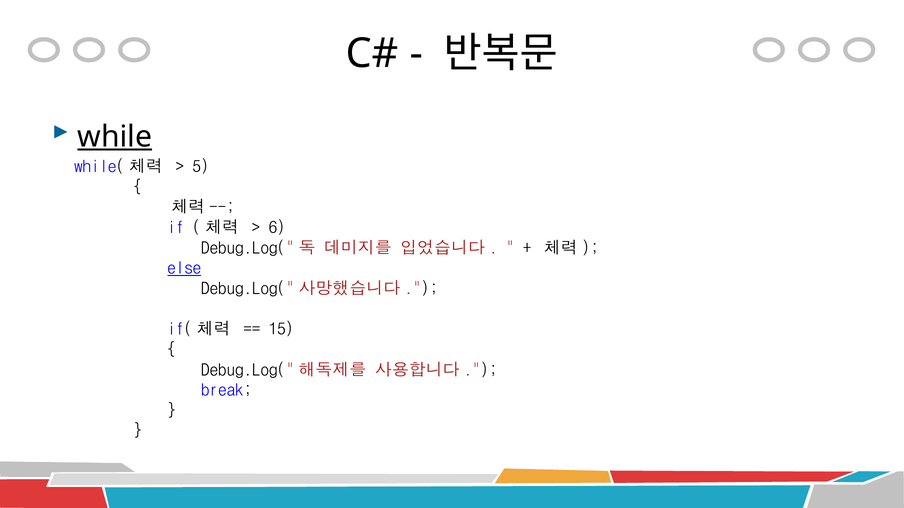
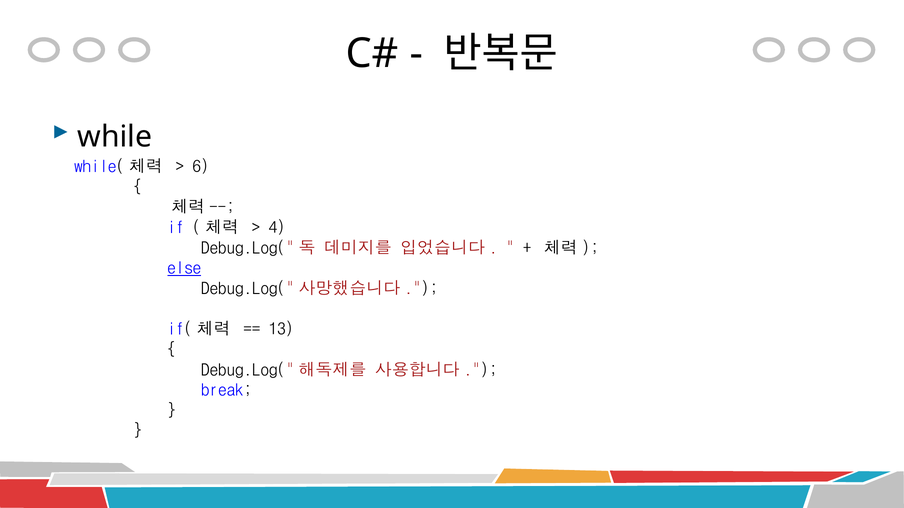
while underline: present -> none (115, 137)
5: 5 -> 6 (201, 167)
6: 6 -> 4 (277, 228)
15: 15 -> 13 (281, 330)
